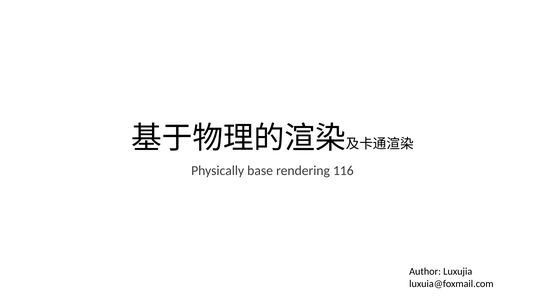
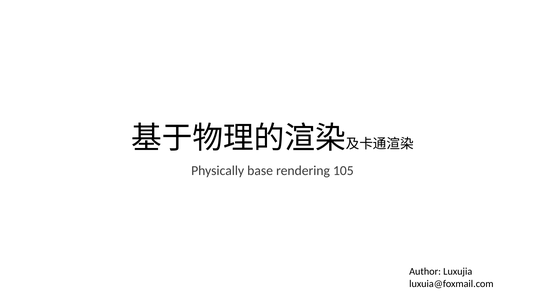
116: 116 -> 105 (343, 170)
